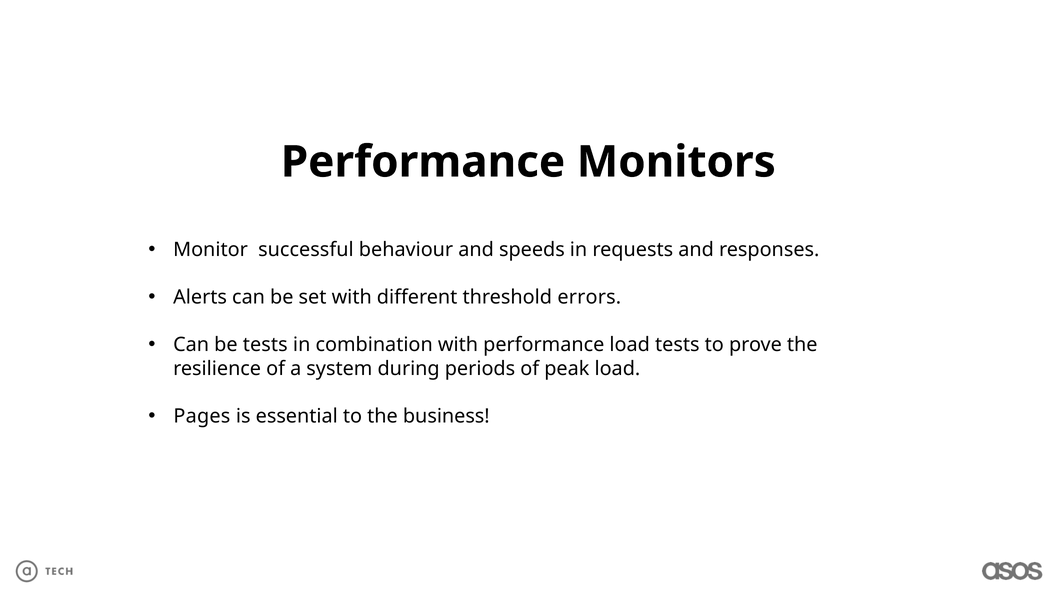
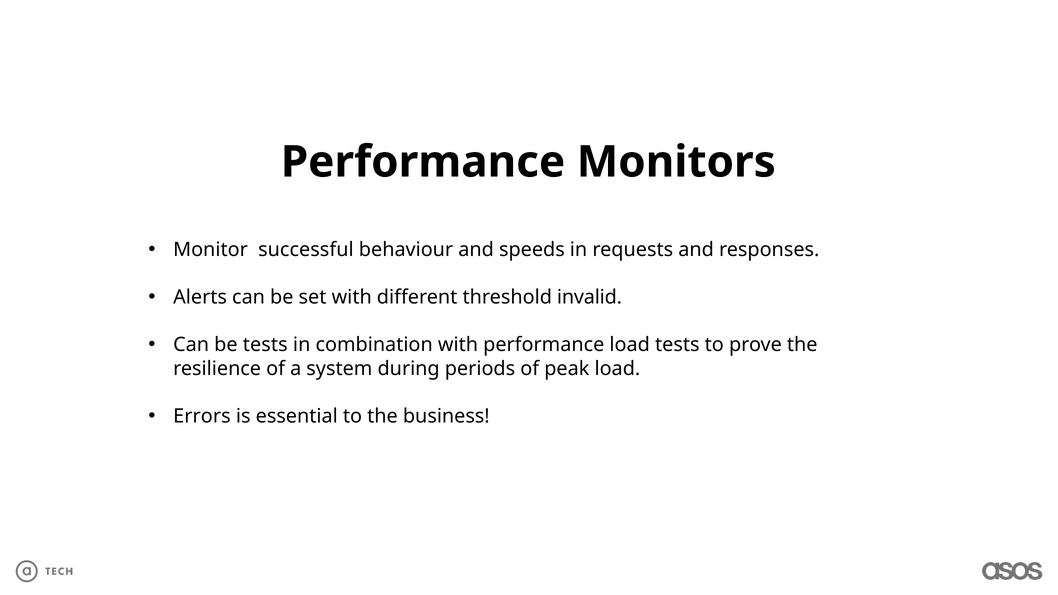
errors: errors -> invalid (589, 297)
Pages: Pages -> Errors (202, 416)
